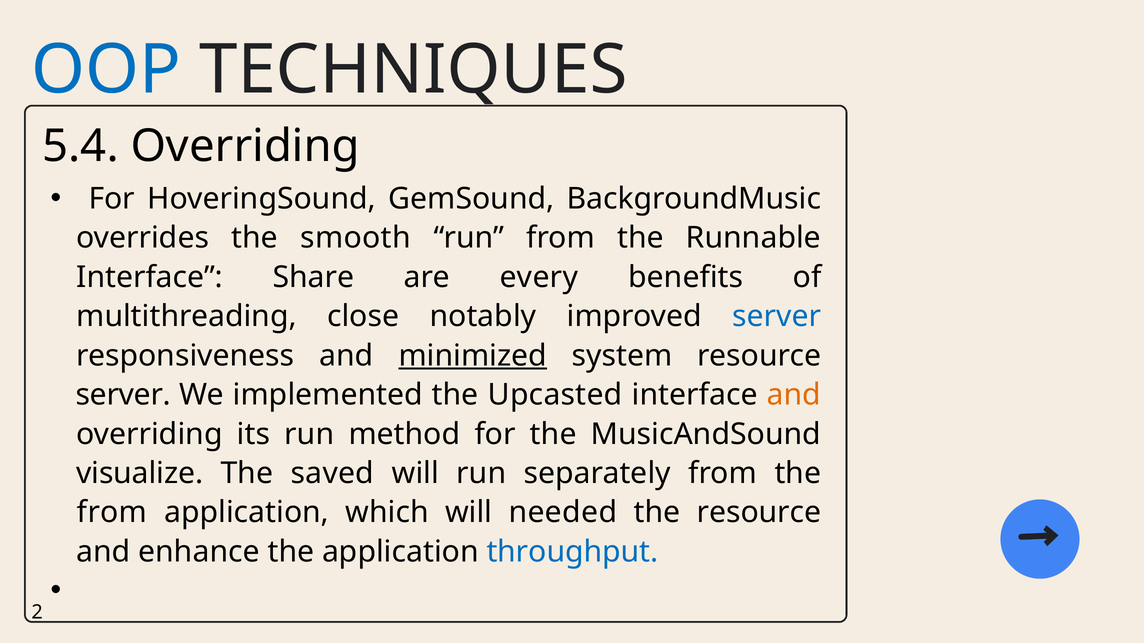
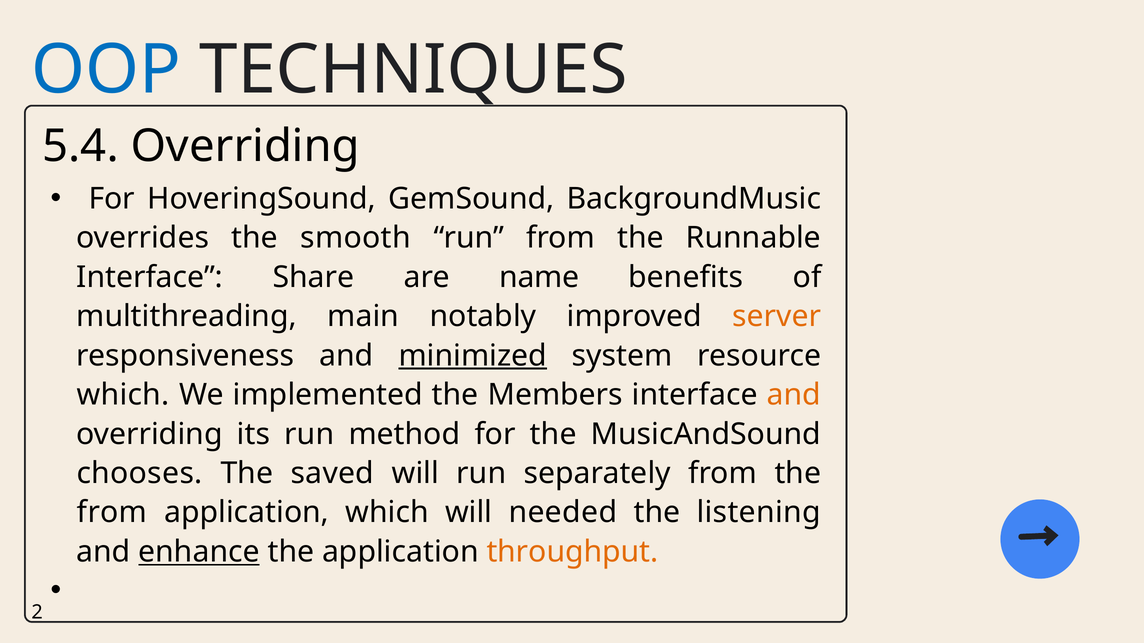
every: every -> name (539, 277)
close: close -> main (363, 317)
server colour: blue -> orange (777, 317)
server: server -> which (123, 395)
Upcasted: Upcasted -> Members (555, 395)
visualize: visualize -> chooses (139, 474)
the resource: resource -> listening (759, 513)
enhance underline: none -> present (199, 552)
throughput colour: blue -> orange (572, 552)
